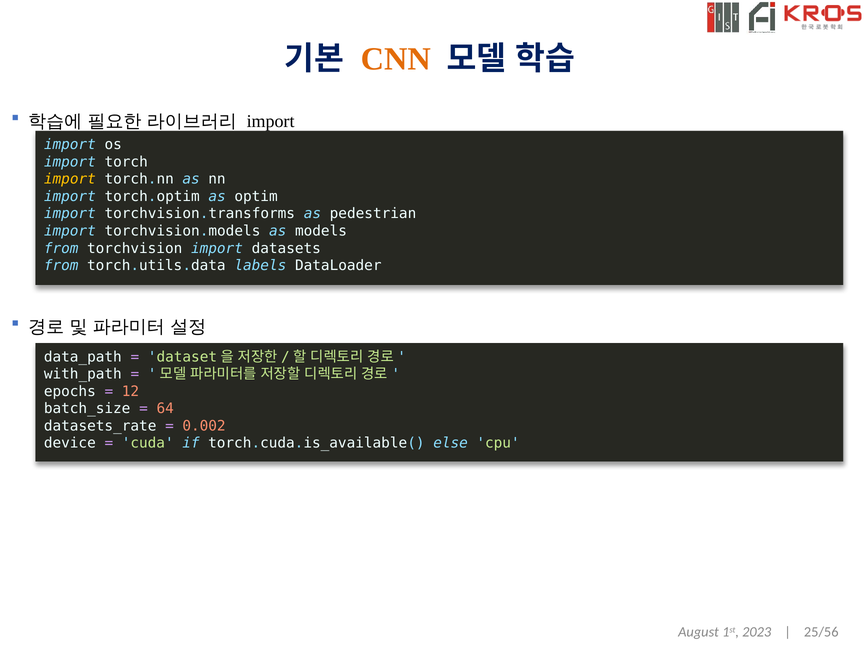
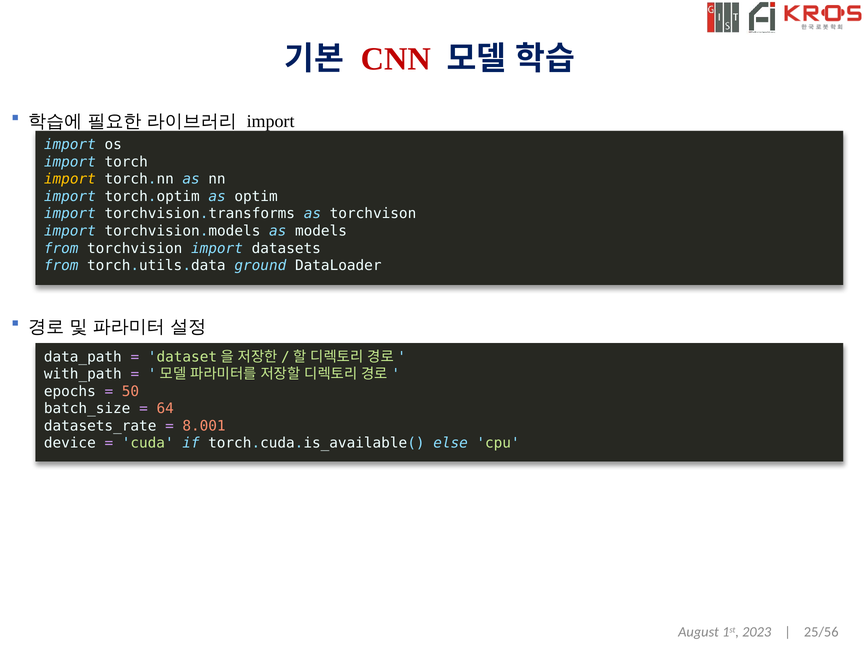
CNN colour: orange -> red (396, 59)
pedestrian: pedestrian -> torchvison (373, 214)
labels: labels -> ground (260, 266)
12: 12 -> 50 (130, 391)
0.002: 0.002 -> 8.001 (204, 426)
